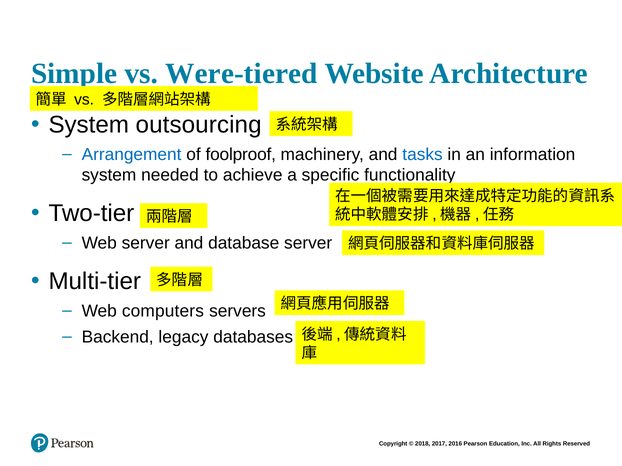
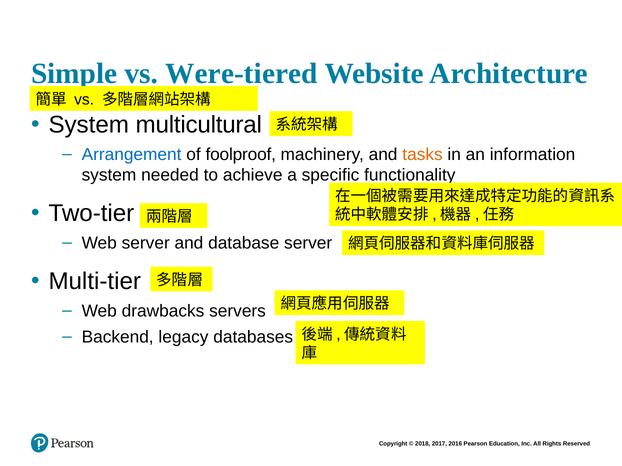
outsourcing: outsourcing -> multicultural (199, 125)
tasks colour: blue -> orange (423, 155)
computers: computers -> drawbacks (163, 311)
